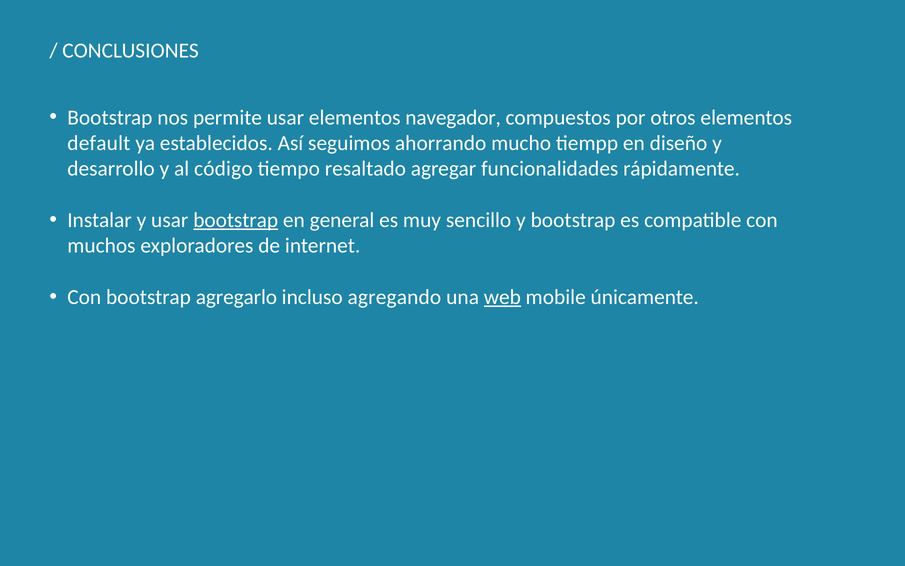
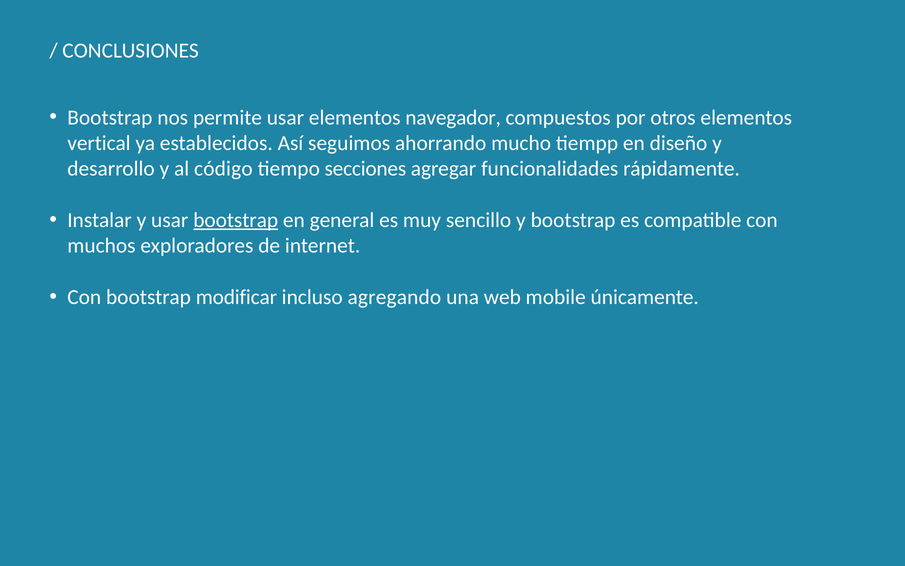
default: default -> vertical (99, 143)
resaltado: resaltado -> secciones (365, 169)
agregarlo: agregarlo -> modificar (236, 297)
web underline: present -> none (502, 297)
